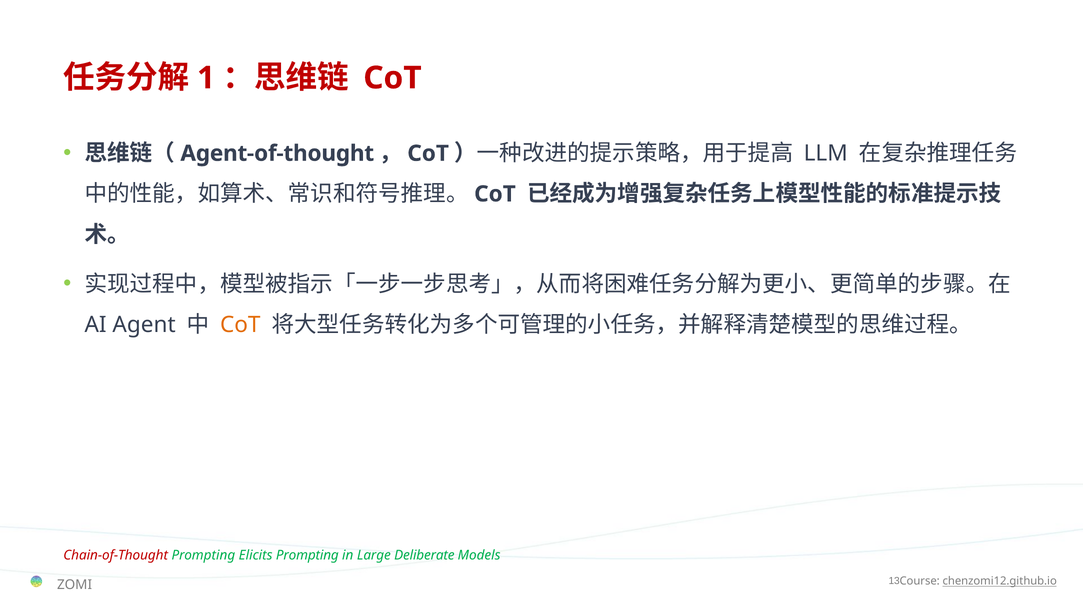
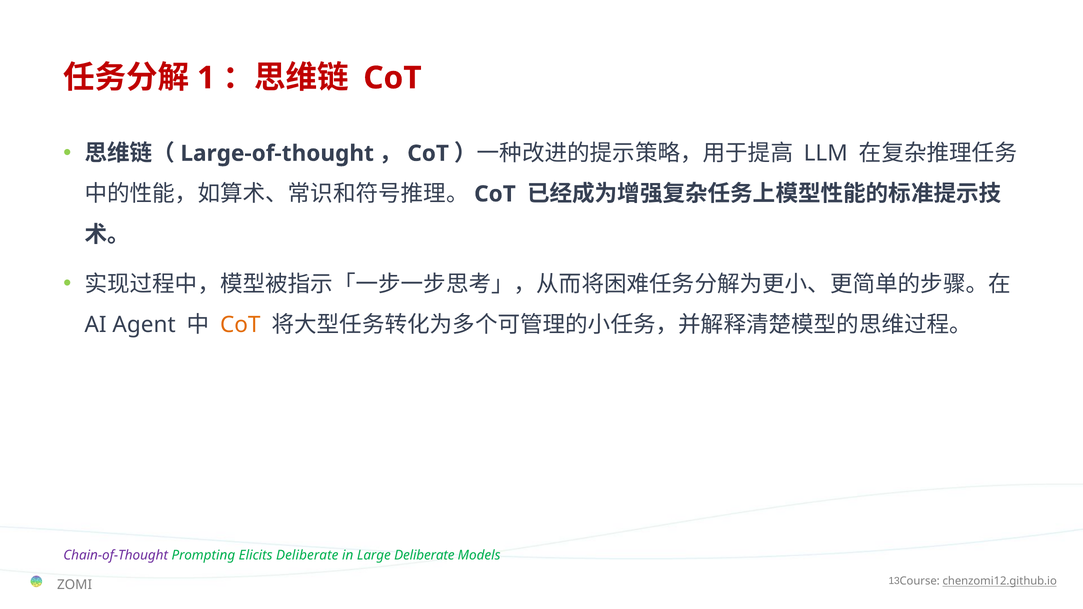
Agent-of-thought: Agent-of-thought -> Large-of-thought (277, 153)
Chain-of-Thought colour: red -> purple (116, 555)
Elicits Prompting: Prompting -> Deliberate (307, 555)
